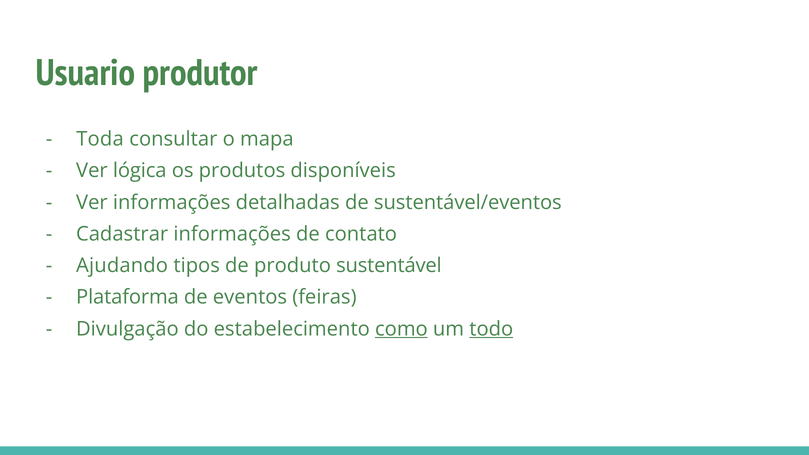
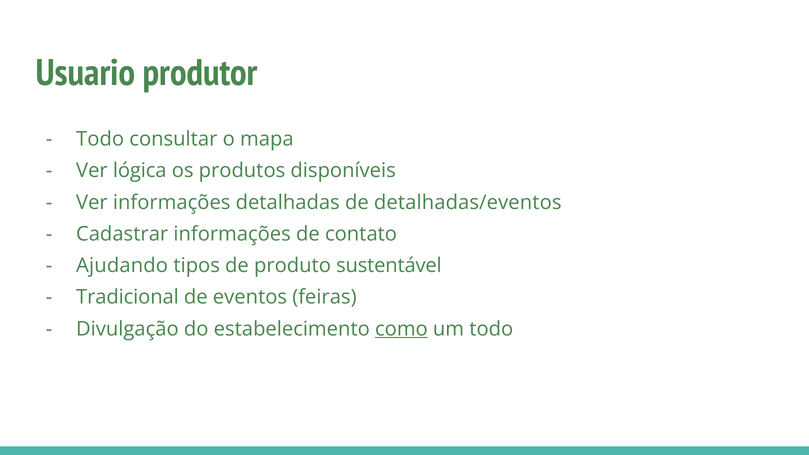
Toda: Toda -> Todo (100, 139)
sustentável/eventos: sustentável/eventos -> detalhadas/eventos (468, 202)
Plataforma: Plataforma -> Tradicional (127, 297)
todo underline: present -> none (491, 329)
